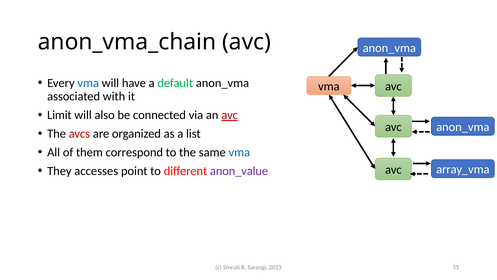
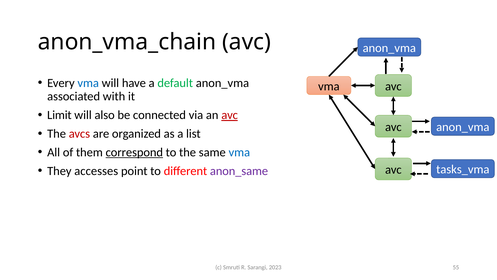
correspond underline: none -> present (134, 152)
array_vma: array_vma -> tasks_vma (463, 169)
anon_value: anon_value -> anon_same (239, 171)
